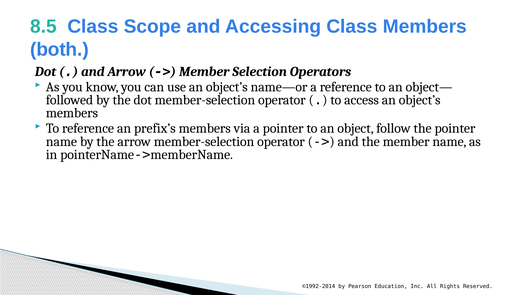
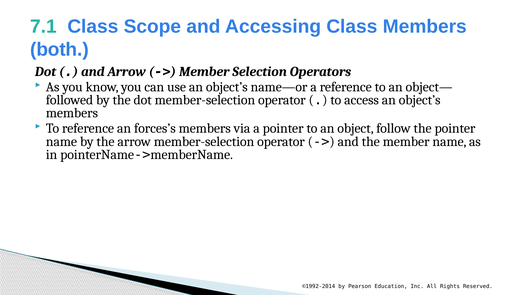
8.5: 8.5 -> 7.1 (43, 27)
prefix’s: prefix’s -> forces’s (155, 129)
